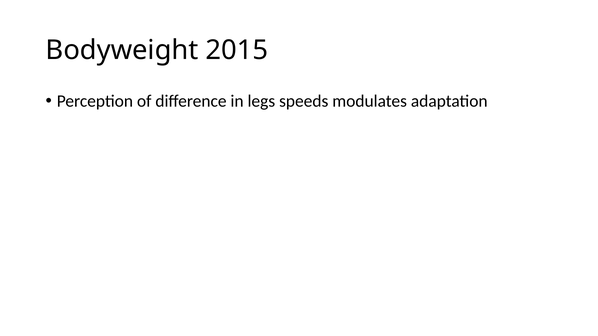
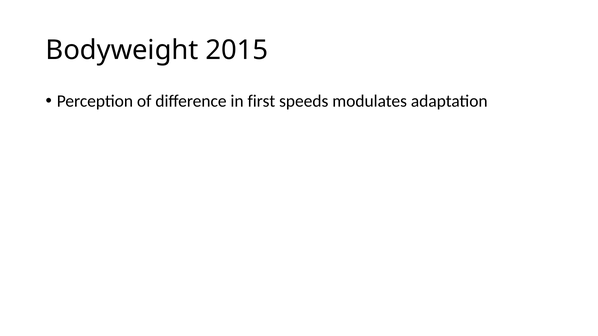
legs: legs -> first (261, 101)
